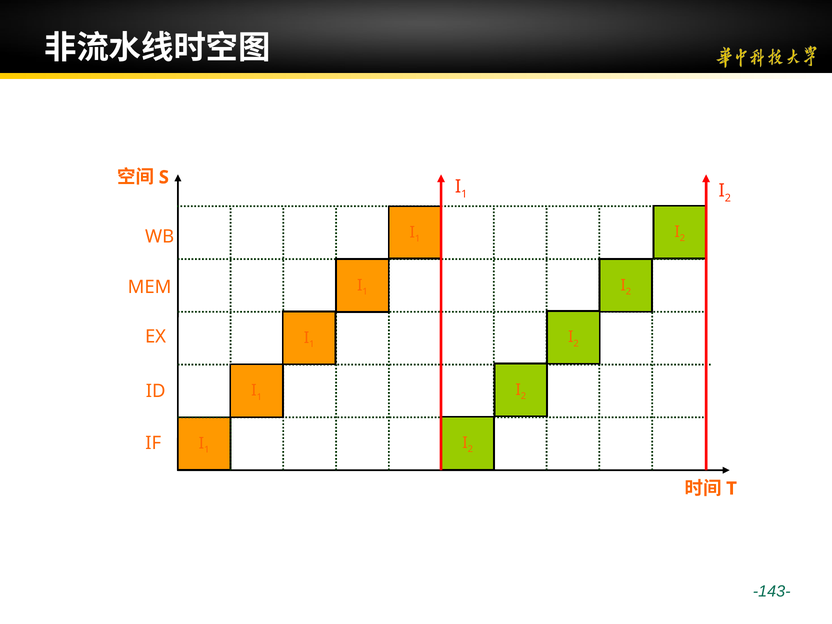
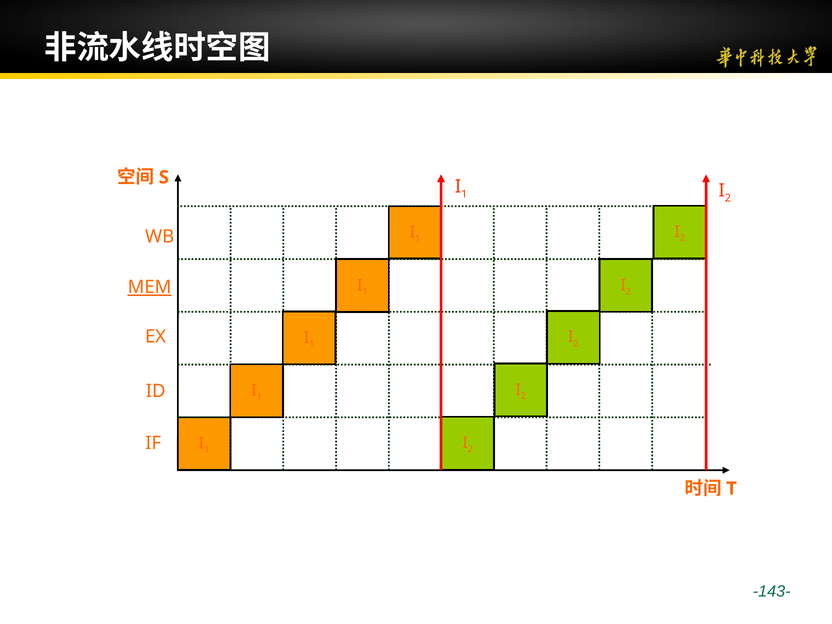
MEM underline: none -> present (150, 287)
